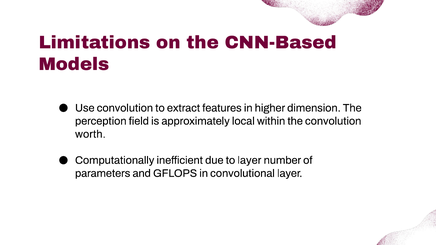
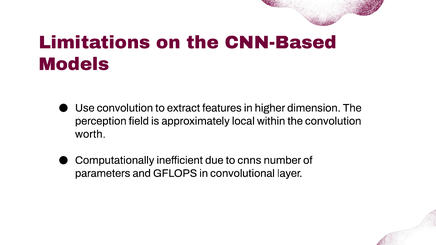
to layer: layer -> cnns (249, 160)
